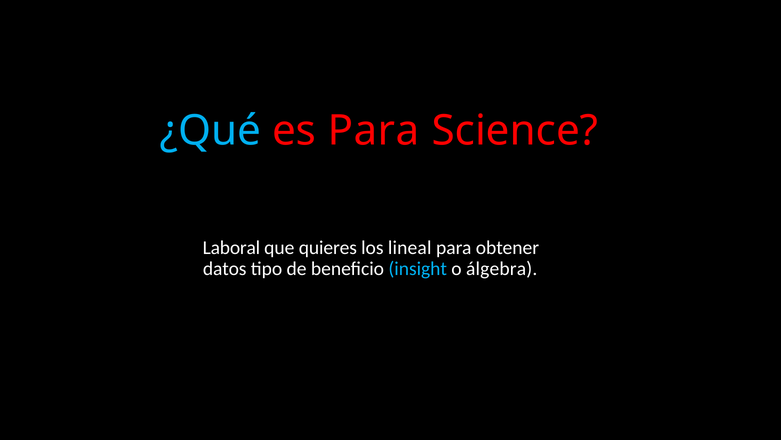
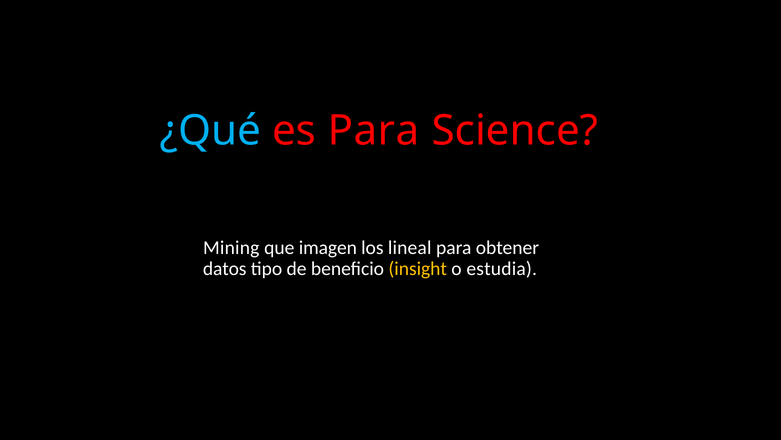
Laboral: Laboral -> Mining (231, 247)
quieres: quieres -> imagen (328, 247)
insight colour: light blue -> yellow (418, 269)
álgebra: álgebra -> estudia (502, 269)
